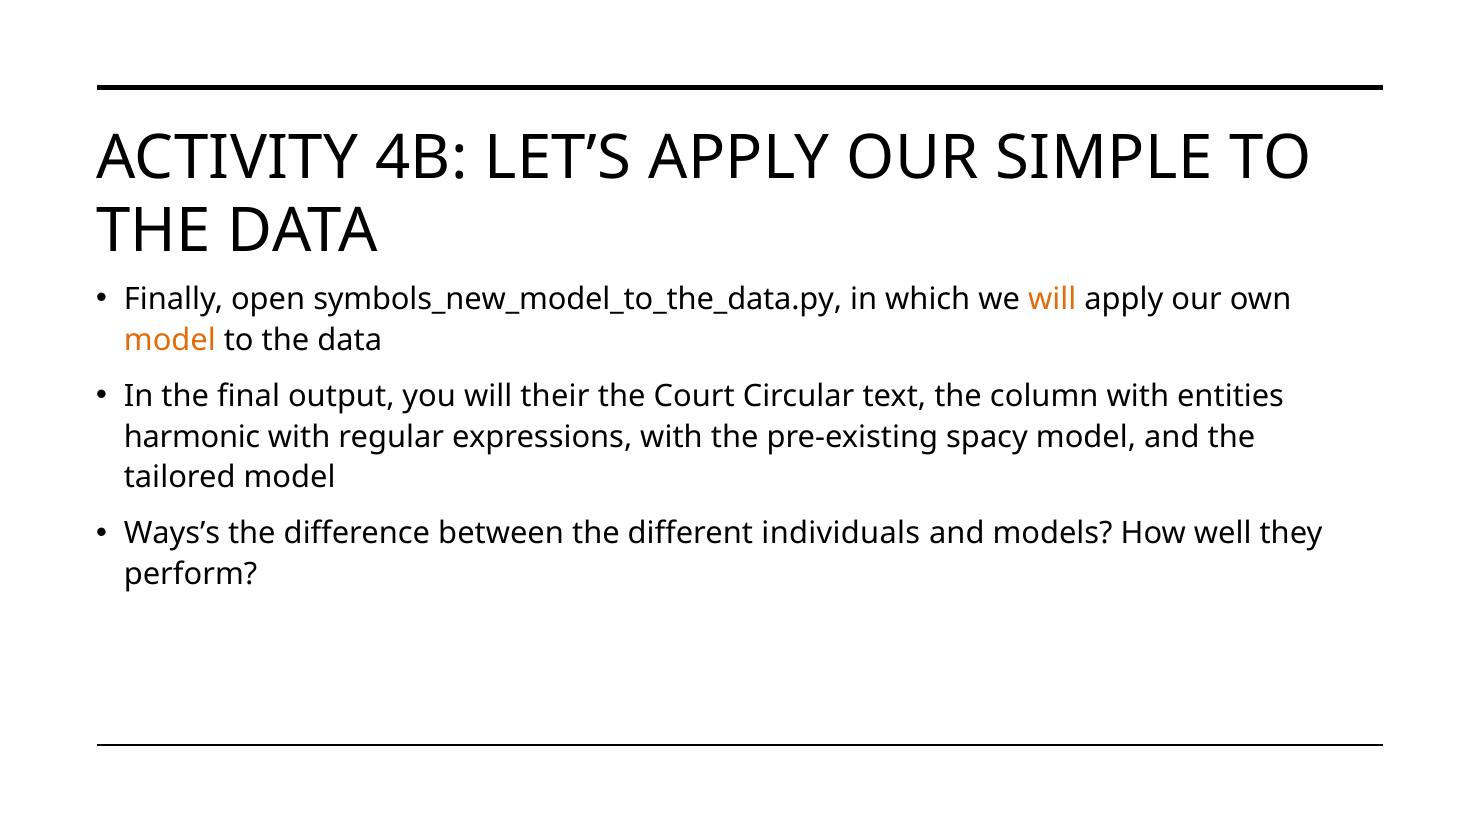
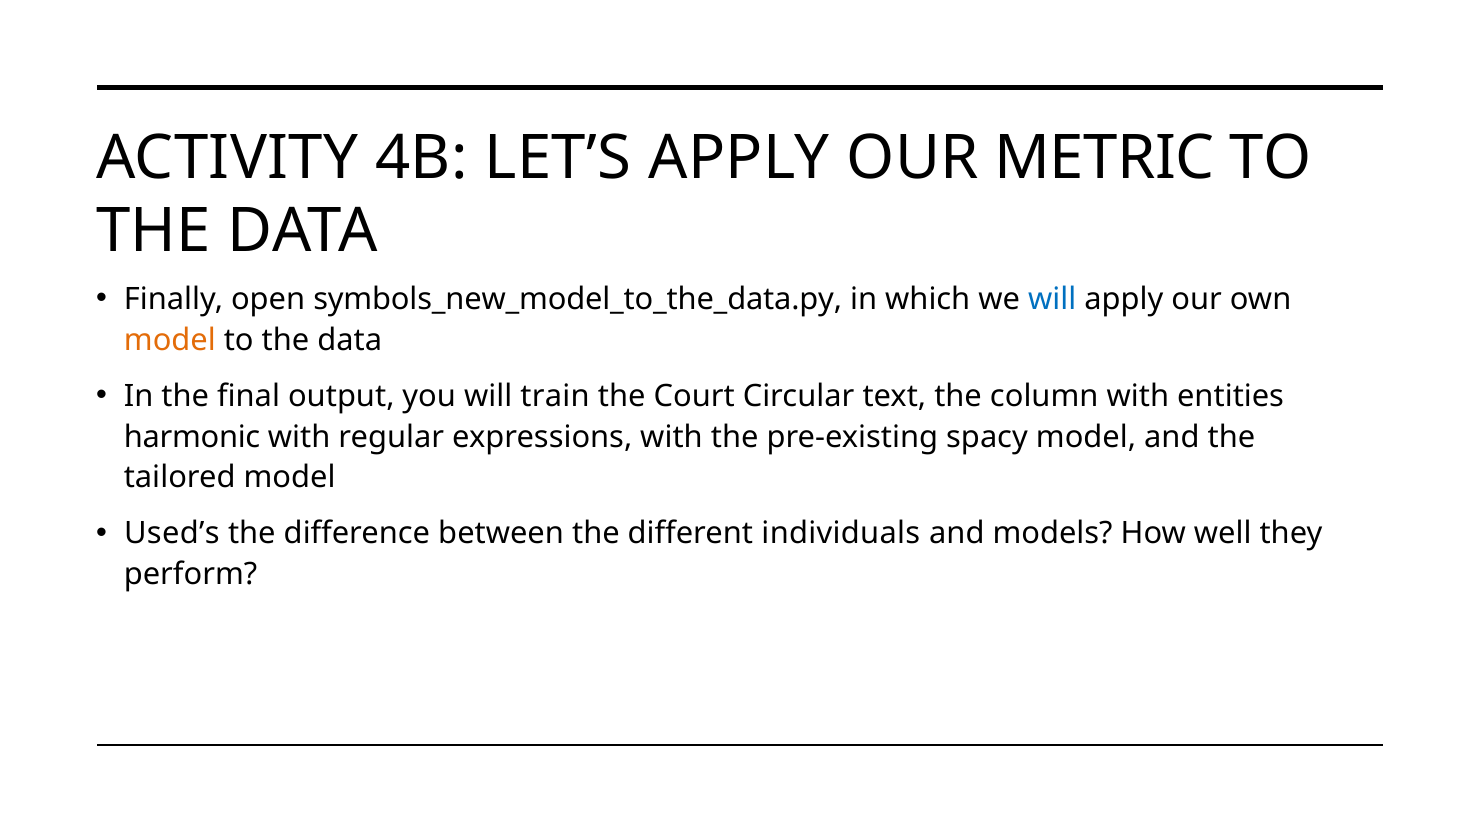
SIMPLE: SIMPLE -> METRIC (1104, 158)
will colour: orange -> blue (1052, 300)
their: their -> train (555, 396)
Ways’s: Ways’s -> Used’s (172, 534)
